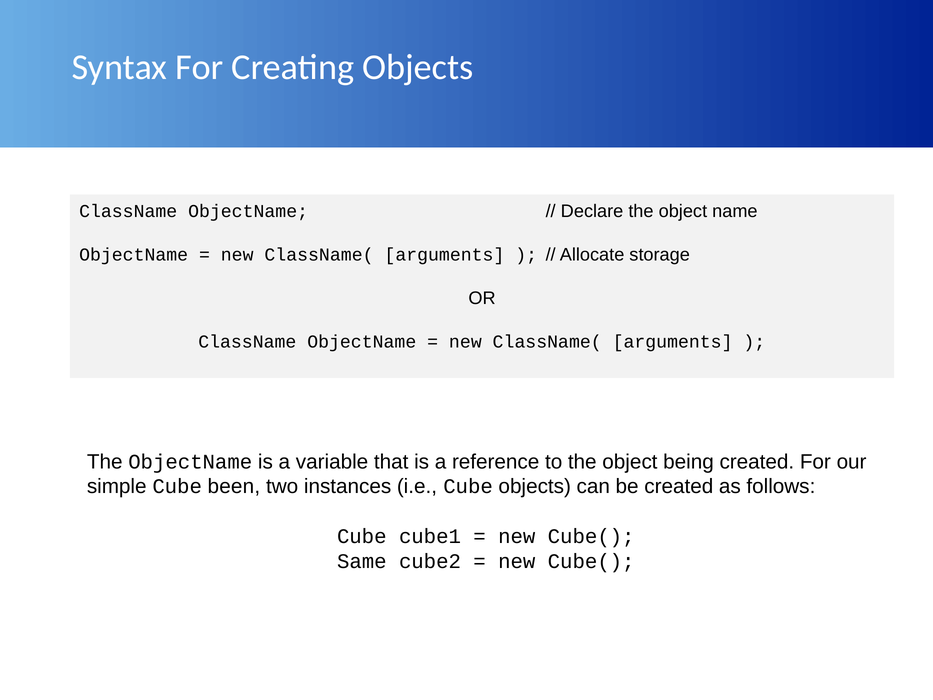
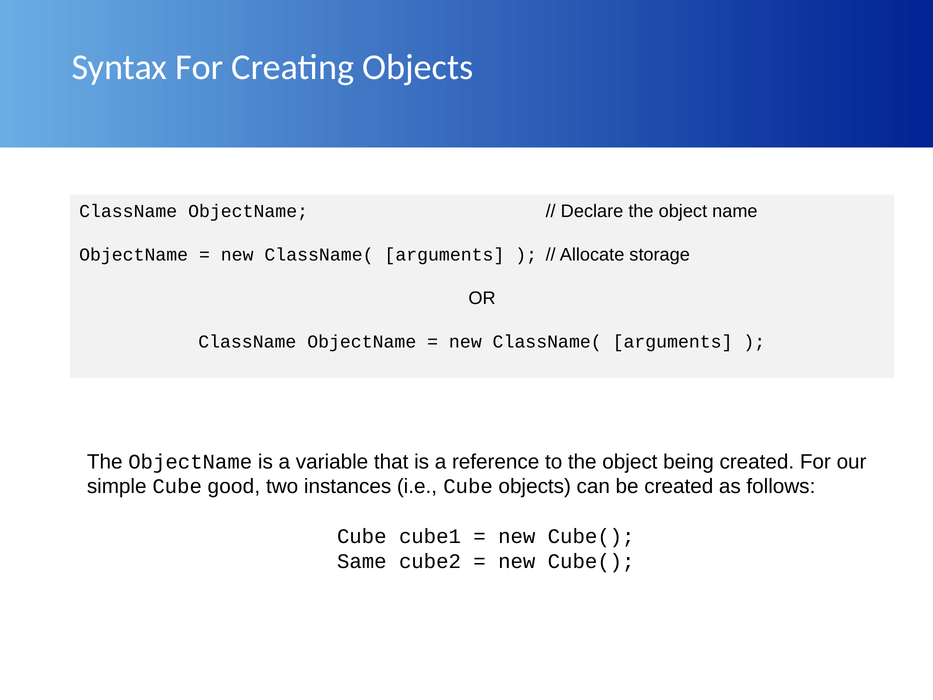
been: been -> good (234, 486)
